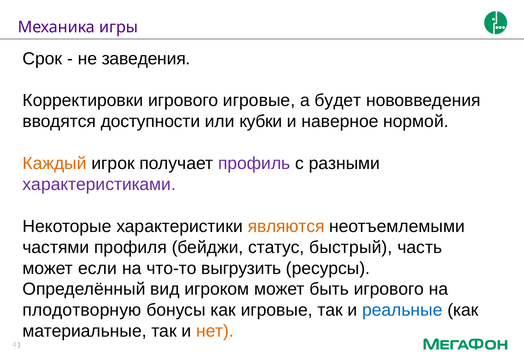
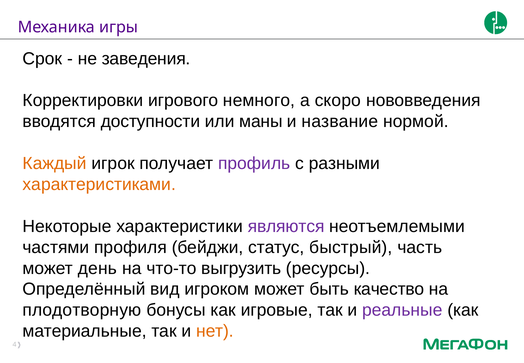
игрового игровые: игровые -> немного (259, 100)
будет: будет -> скоро (338, 100)
кубки: кубки -> маны (261, 121)
наверное: наверное -> название (340, 121)
характеристиками colour: purple -> orange (99, 184)
являются colour: orange -> purple (286, 226)
если: если -> день (98, 268)
быть игрового: игрового -> качество (389, 289)
реальные colour: blue -> purple (402, 310)
